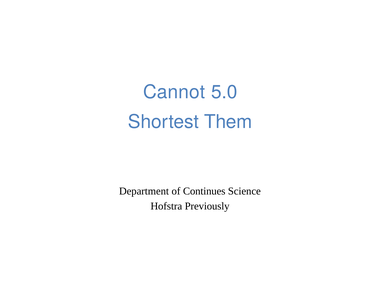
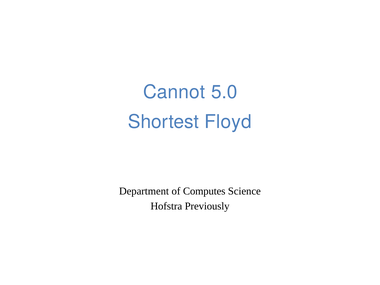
Them: Them -> Floyd (228, 122)
Continues: Continues -> Computes (204, 191)
